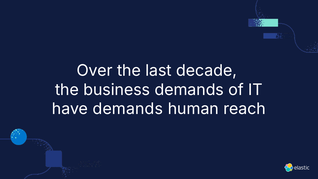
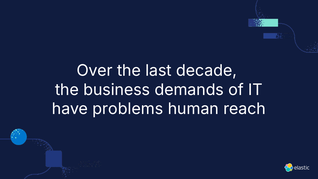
have demands: demands -> problems (128, 109)
